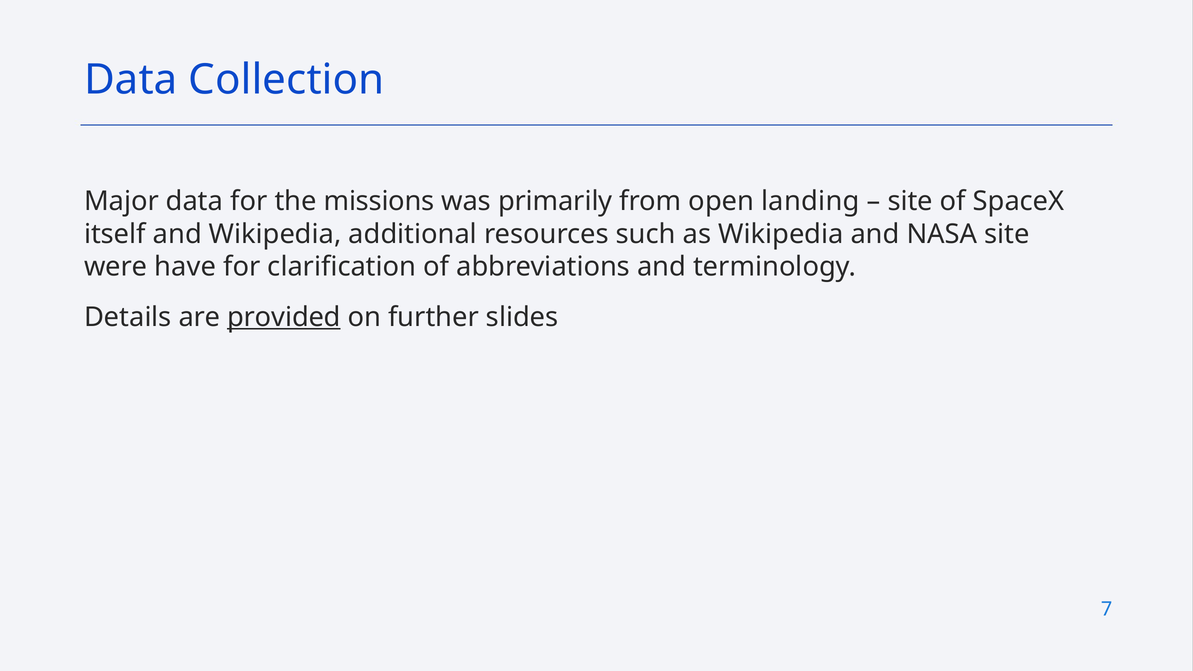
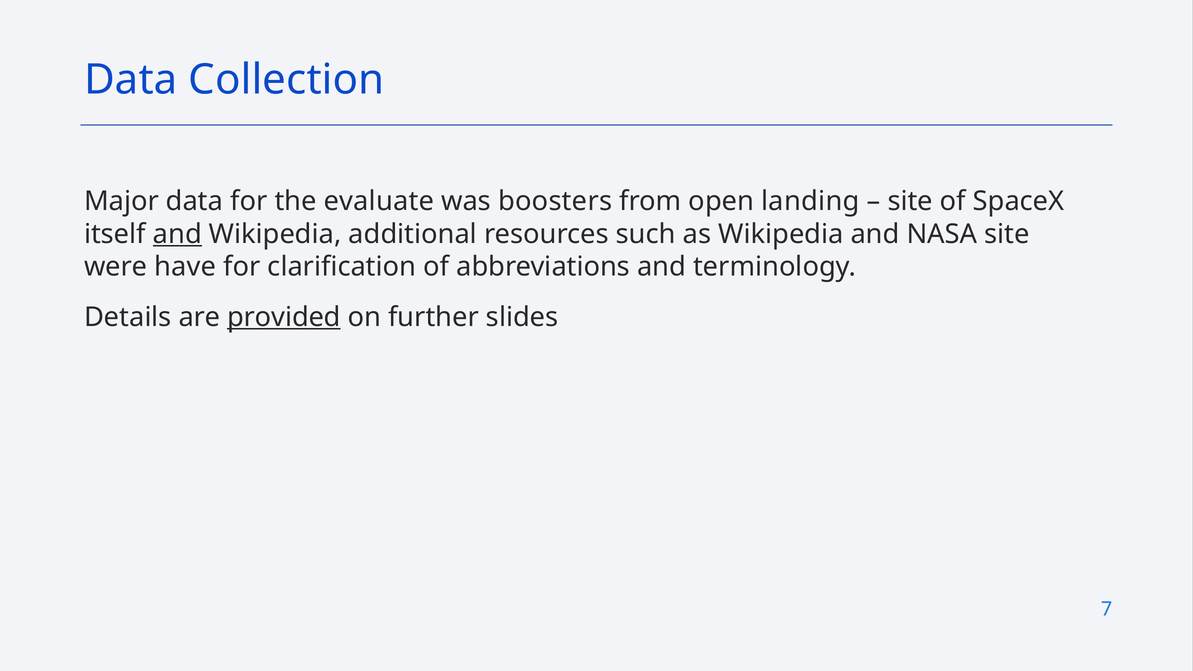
missions: missions -> evaluate (379, 201)
primarily: primarily -> boosters (555, 201)
and underline: none -> present (177, 234)
